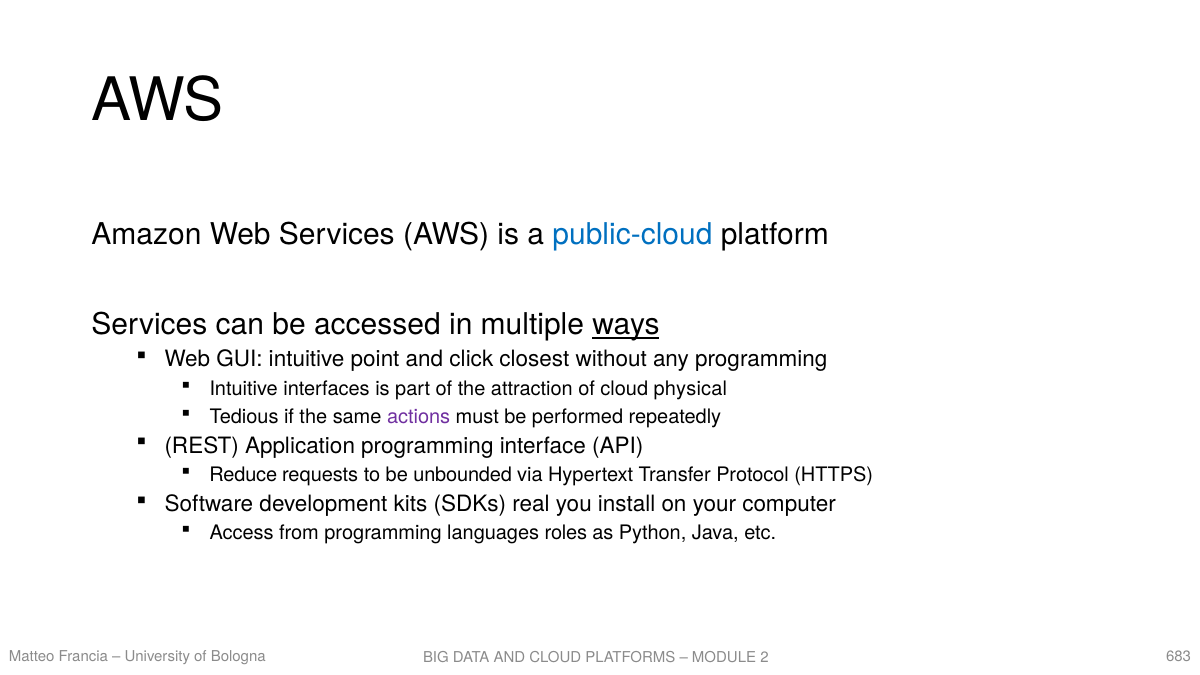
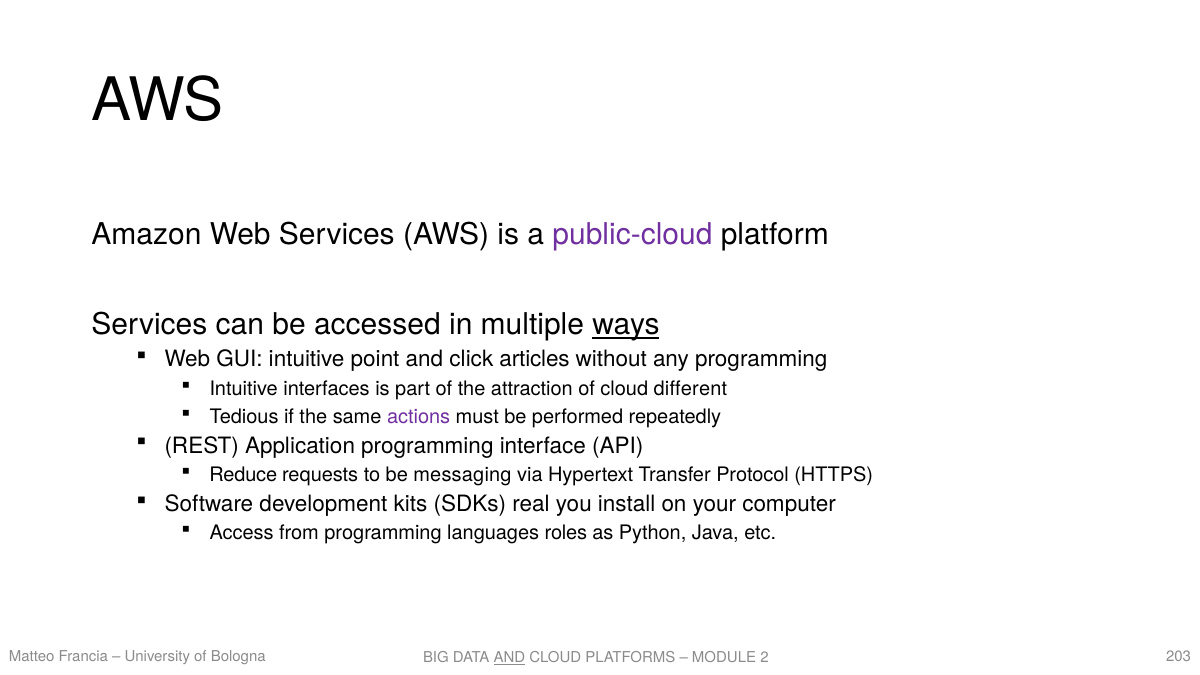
public-cloud colour: blue -> purple (632, 235)
closest: closest -> articles (535, 359)
physical: physical -> different (690, 389)
unbounded: unbounded -> messaging (462, 475)
683: 683 -> 203 (1179, 656)
AND underline: none -> present (509, 658)
